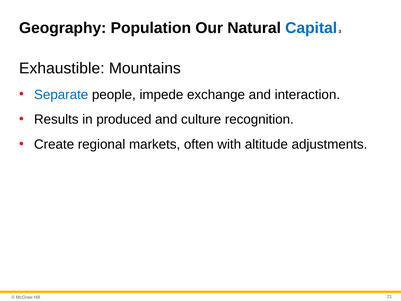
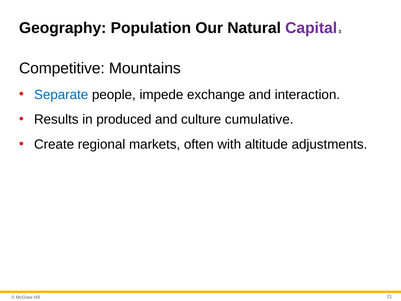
Capital colour: blue -> purple (311, 28)
Exhaustible: Exhaustible -> Competitive (62, 68)
recognition: recognition -> cumulative (259, 119)
